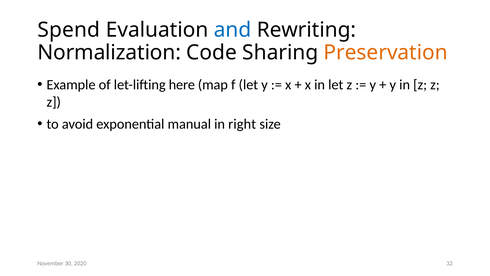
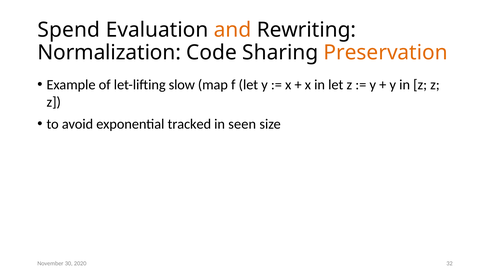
and colour: blue -> orange (233, 30)
here: here -> slow (182, 85)
manual: manual -> tracked (189, 124)
right: right -> seen (242, 124)
